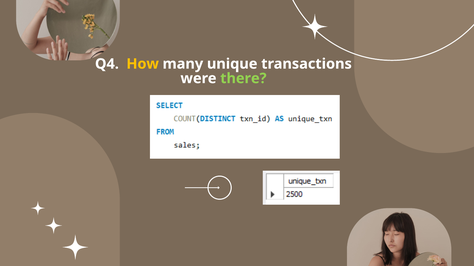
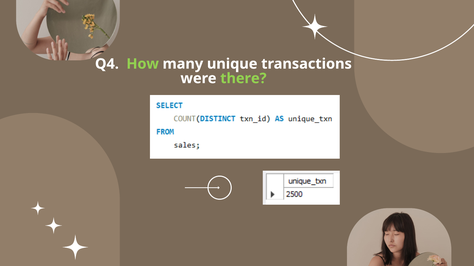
How colour: yellow -> light green (143, 64)
